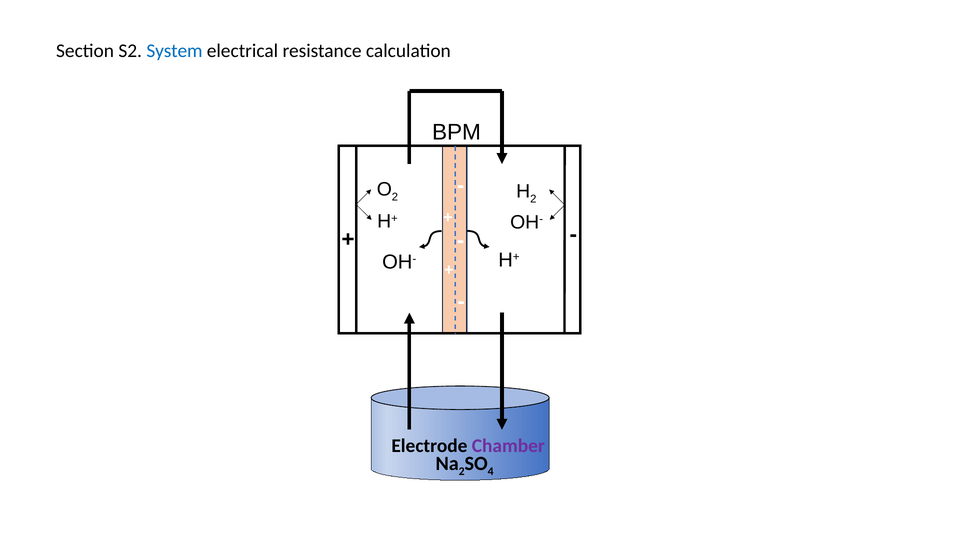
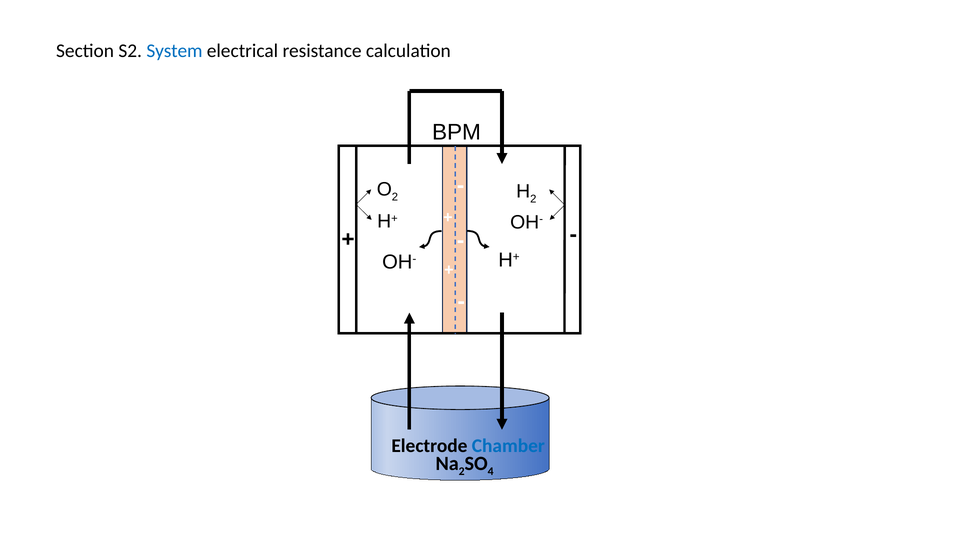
Chamber colour: purple -> blue (508, 447)
